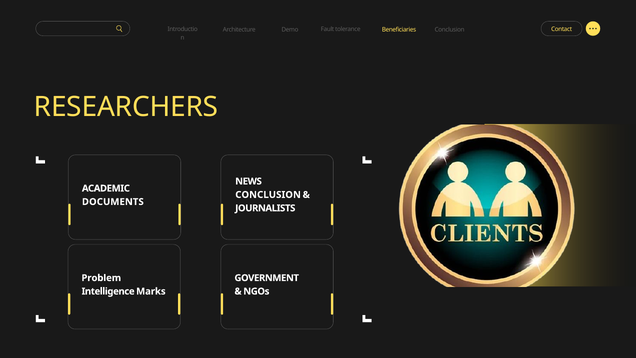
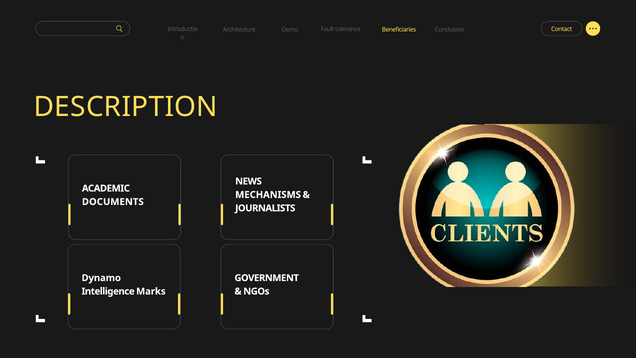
RESEARCHERS: RESEARCHERS -> DESCRIPTION (126, 107)
CONCLUSION: CONCLUSION -> MECHANISMS (268, 195)
Problem: Problem -> Dynamo (101, 278)
